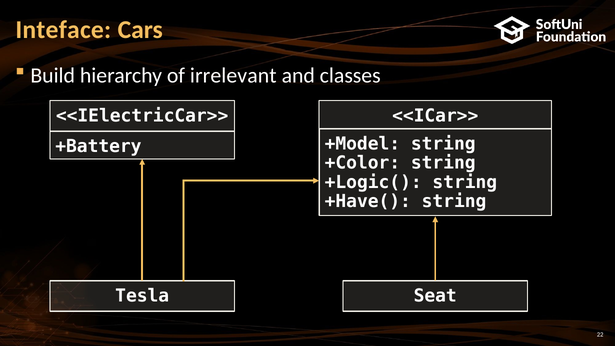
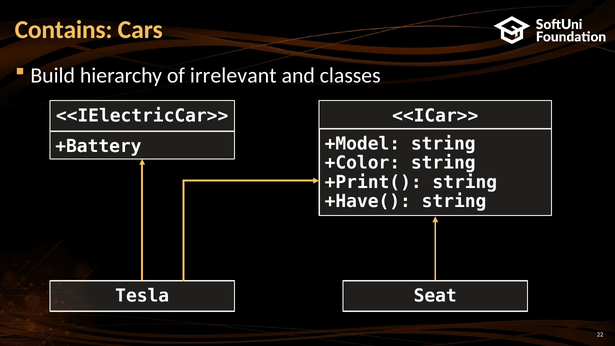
Inteface: Inteface -> Contains (64, 30)
+Logic(: +Logic( -> +Print( (373, 182)
